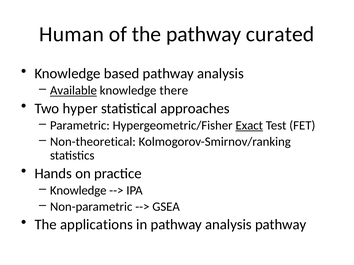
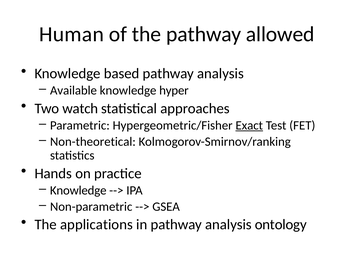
curated: curated -> allowed (280, 34)
Available underline: present -> none (73, 91)
there: there -> hyper (174, 91)
hyper: hyper -> watch (80, 109)
analysis pathway: pathway -> ontology (281, 225)
